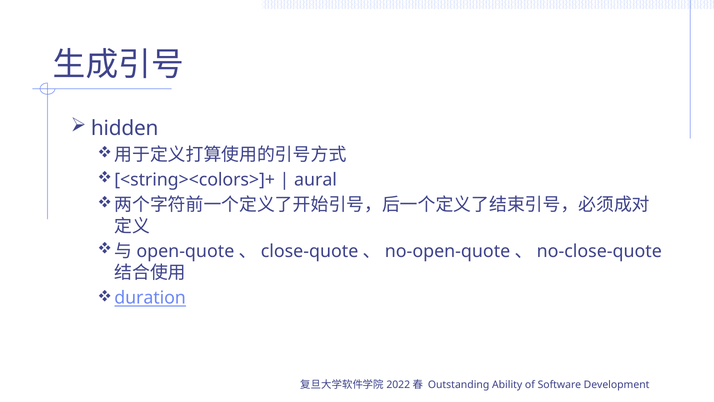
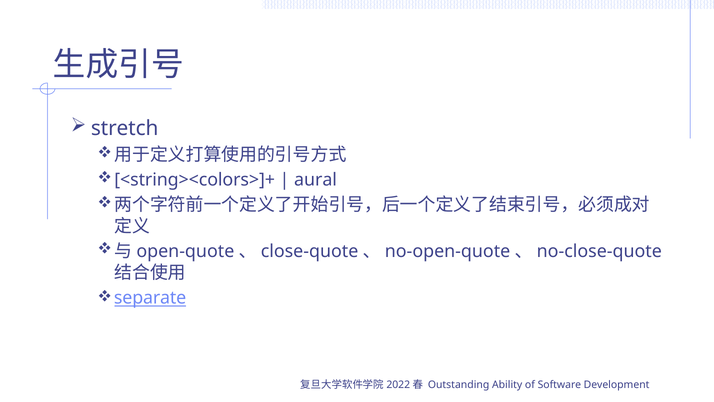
hidden: hidden -> stretch (125, 128)
duration: duration -> separate (150, 298)
